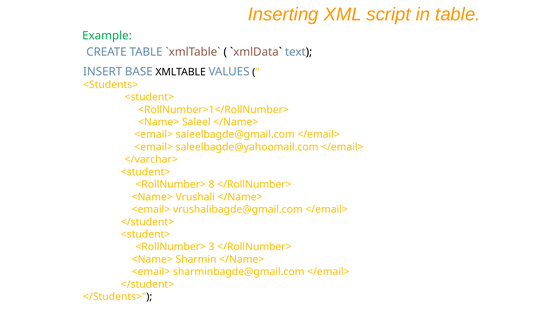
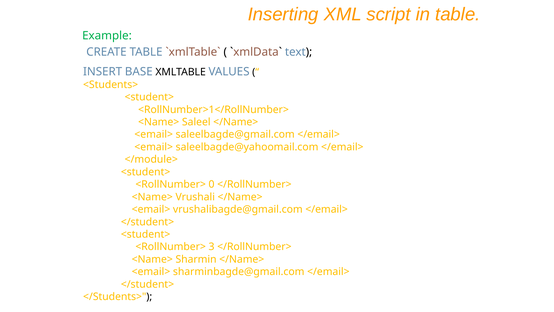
</varchar>: </varchar> -> </module> (151, 159)
8: 8 -> 0 (212, 184)
